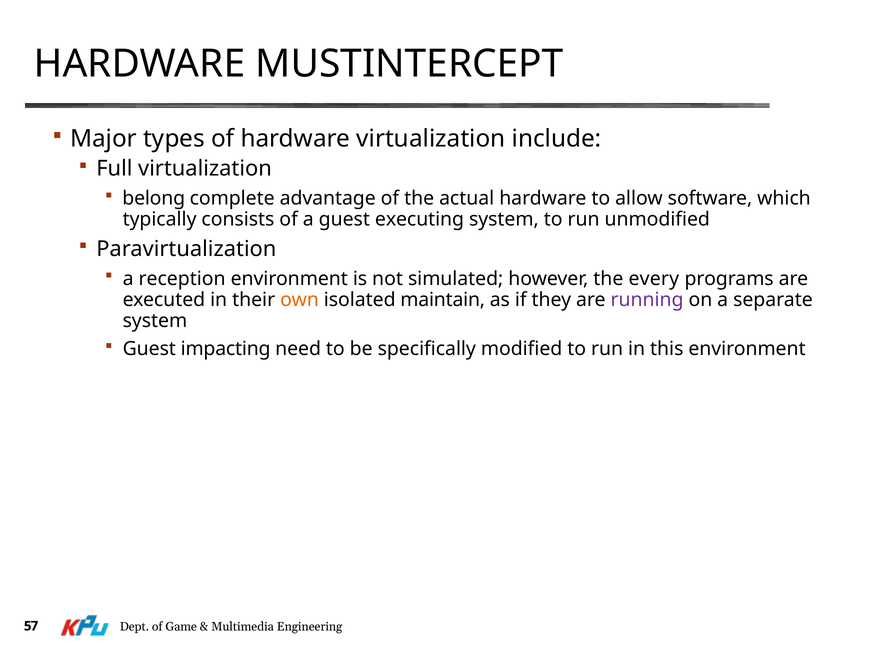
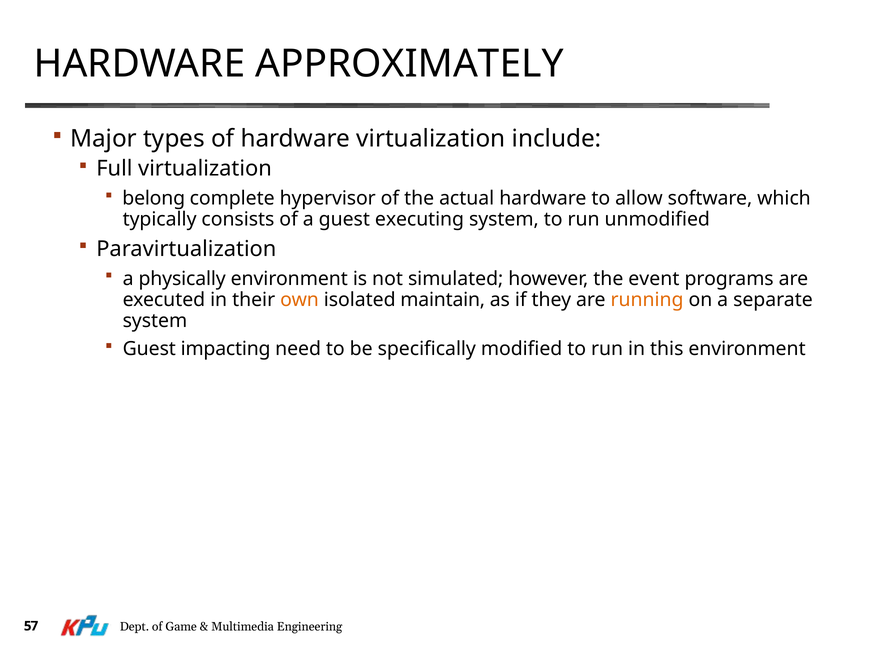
MUSTINTERCEPT: MUSTINTERCEPT -> APPROXIMATELY (409, 64)
advantage: advantage -> hypervisor (328, 198)
reception: reception -> physically (182, 279)
every: every -> event (654, 279)
running colour: purple -> orange (647, 300)
